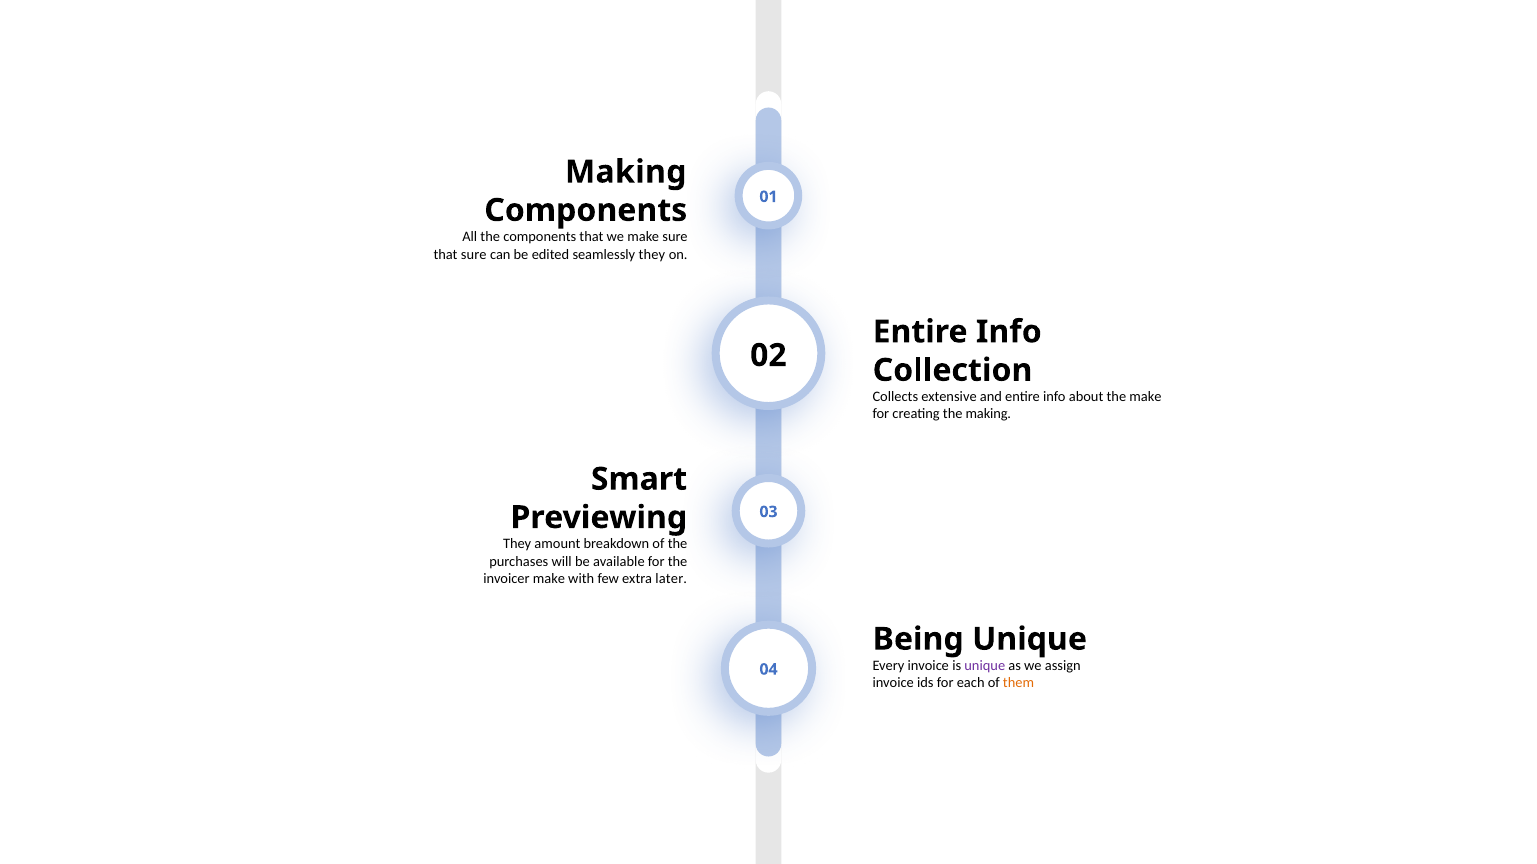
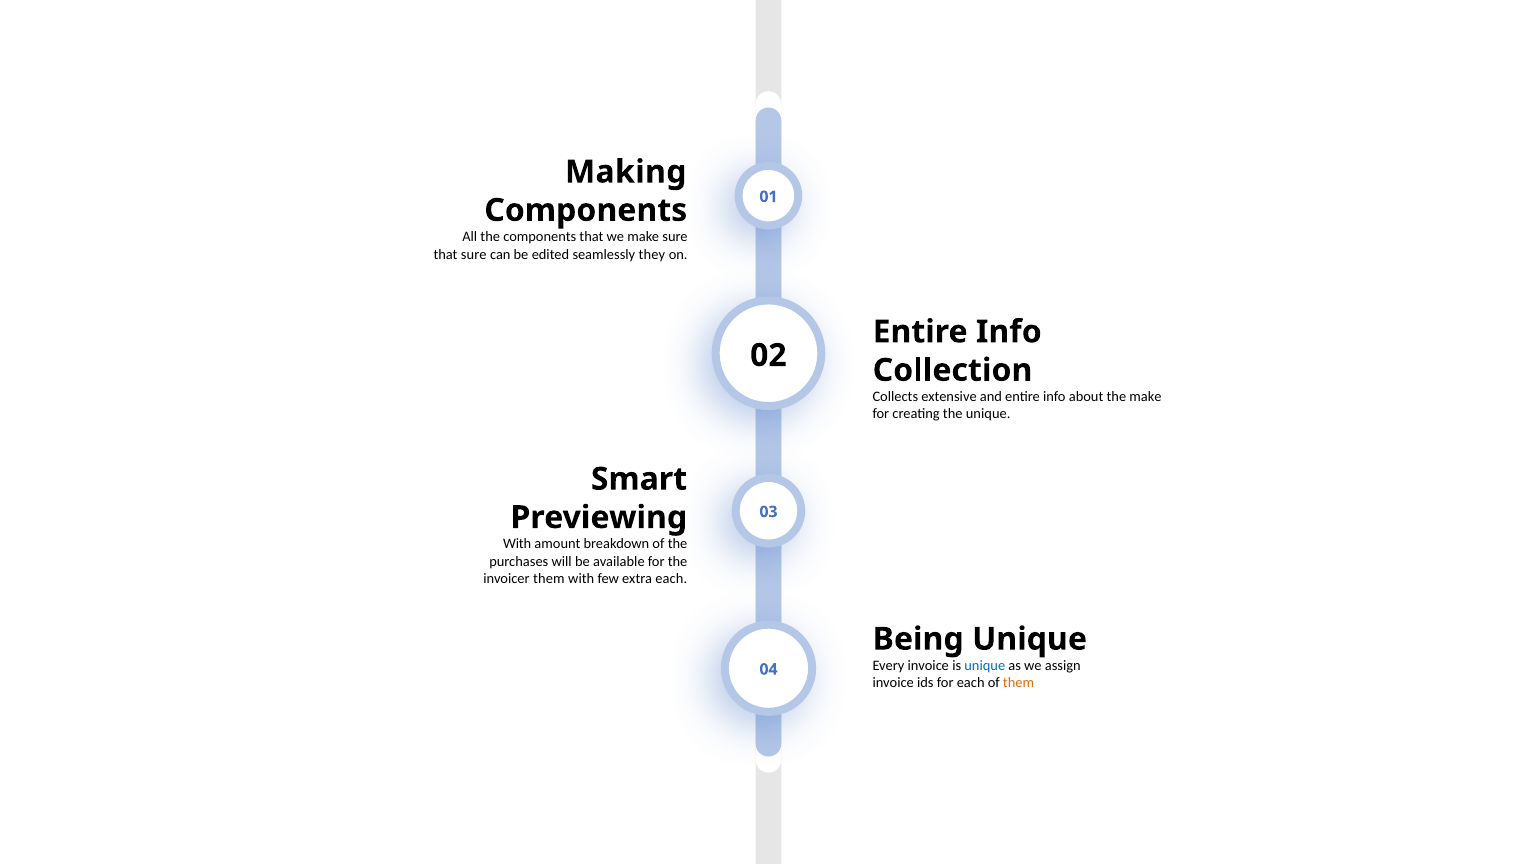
the making: making -> unique (988, 414)
They: They -> With (517, 545)
invoicer make: make -> them (549, 579)
extra later: later -> each (671, 579)
unique colour: purple -> blue (985, 666)
